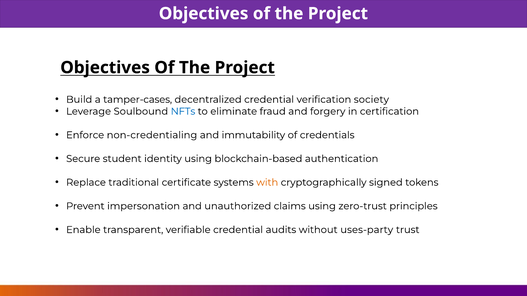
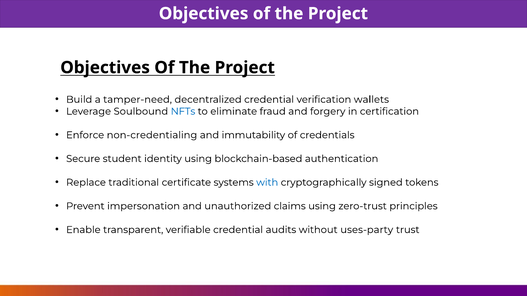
tamper-cases: tamper-cases -> tamper-need (138, 100)
society: society -> wallets (371, 100)
with colour: orange -> blue (267, 183)
